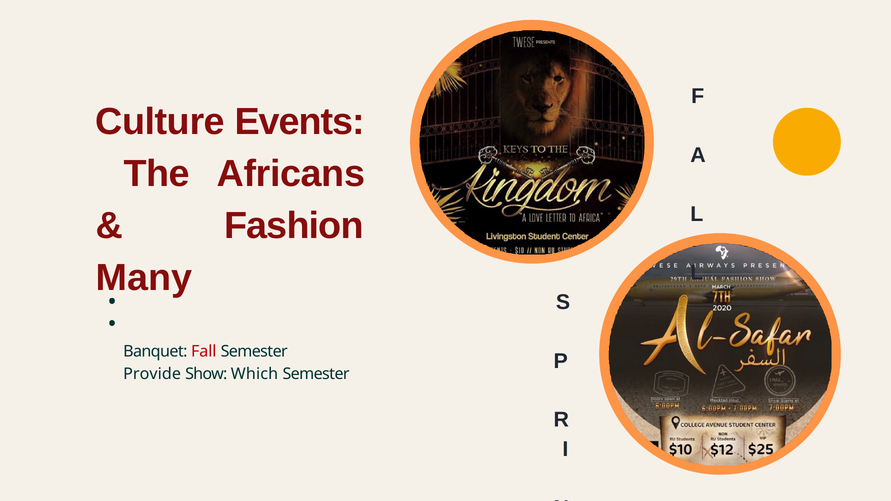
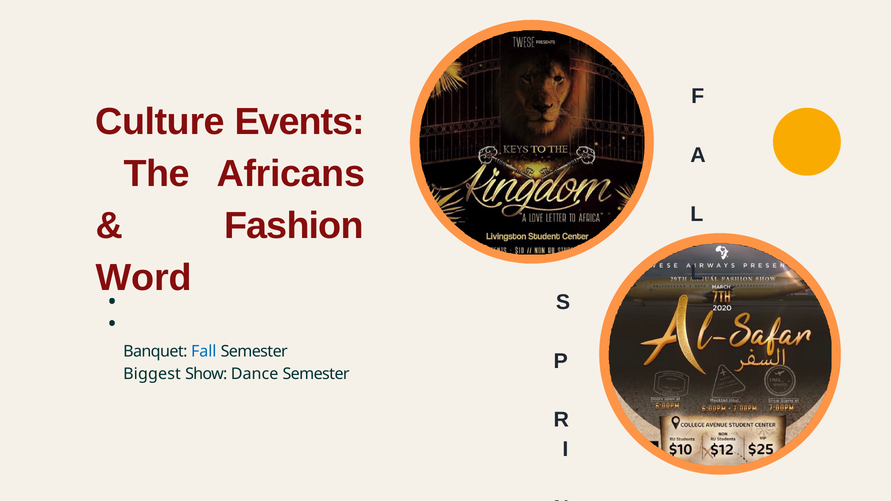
Many: Many -> Word (144, 278)
Fall colour: red -> blue (204, 352)
Provide: Provide -> Biggest (152, 374)
Which: Which -> Dance (255, 374)
